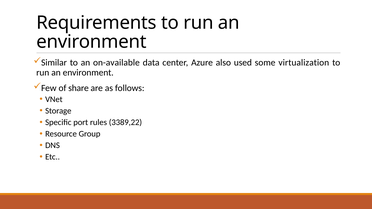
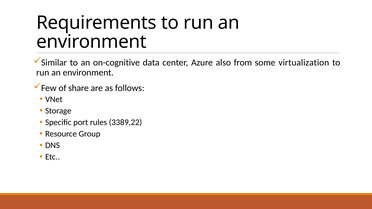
on-available: on-available -> on-cognitive (116, 63)
used: used -> from (243, 63)
